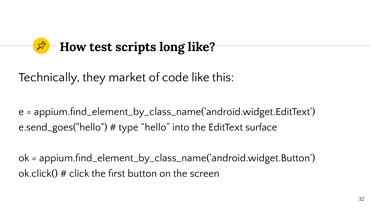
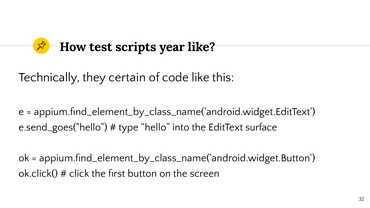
long: long -> year (172, 47)
market: market -> certain (127, 77)
